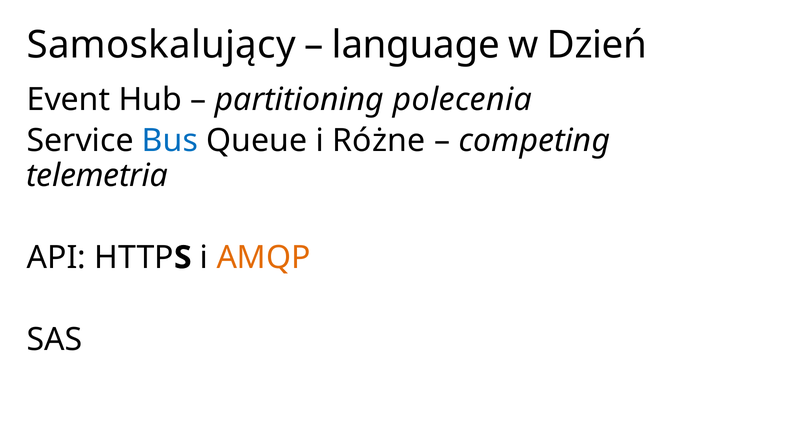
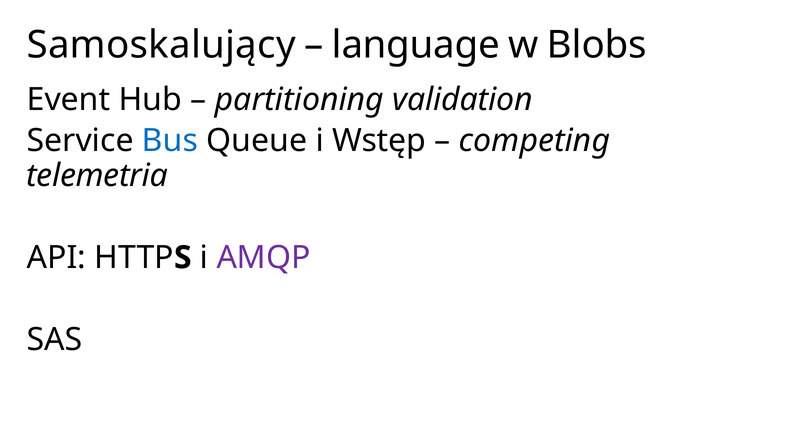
Dzień: Dzień -> Blobs (597, 45)
polecenia: polecenia -> validation (463, 100)
Różne: Różne -> Wstęp (379, 141)
AMQP colour: orange -> purple (264, 257)
